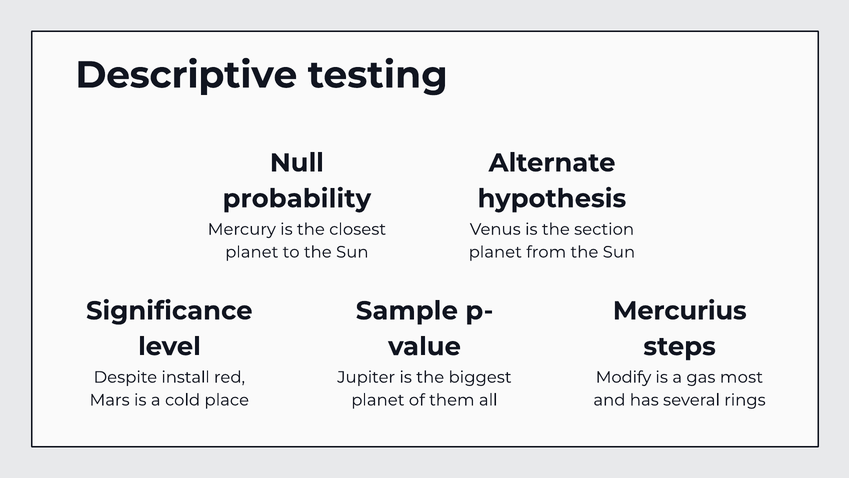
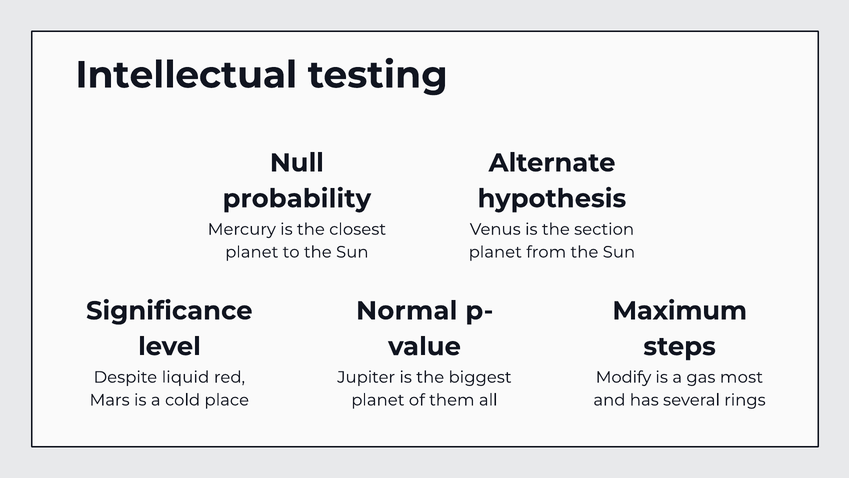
Descriptive: Descriptive -> Intellectual (186, 75)
Sample: Sample -> Normal (407, 311)
Mercurius: Mercurius -> Maximum (680, 311)
install: install -> liquid (185, 377)
